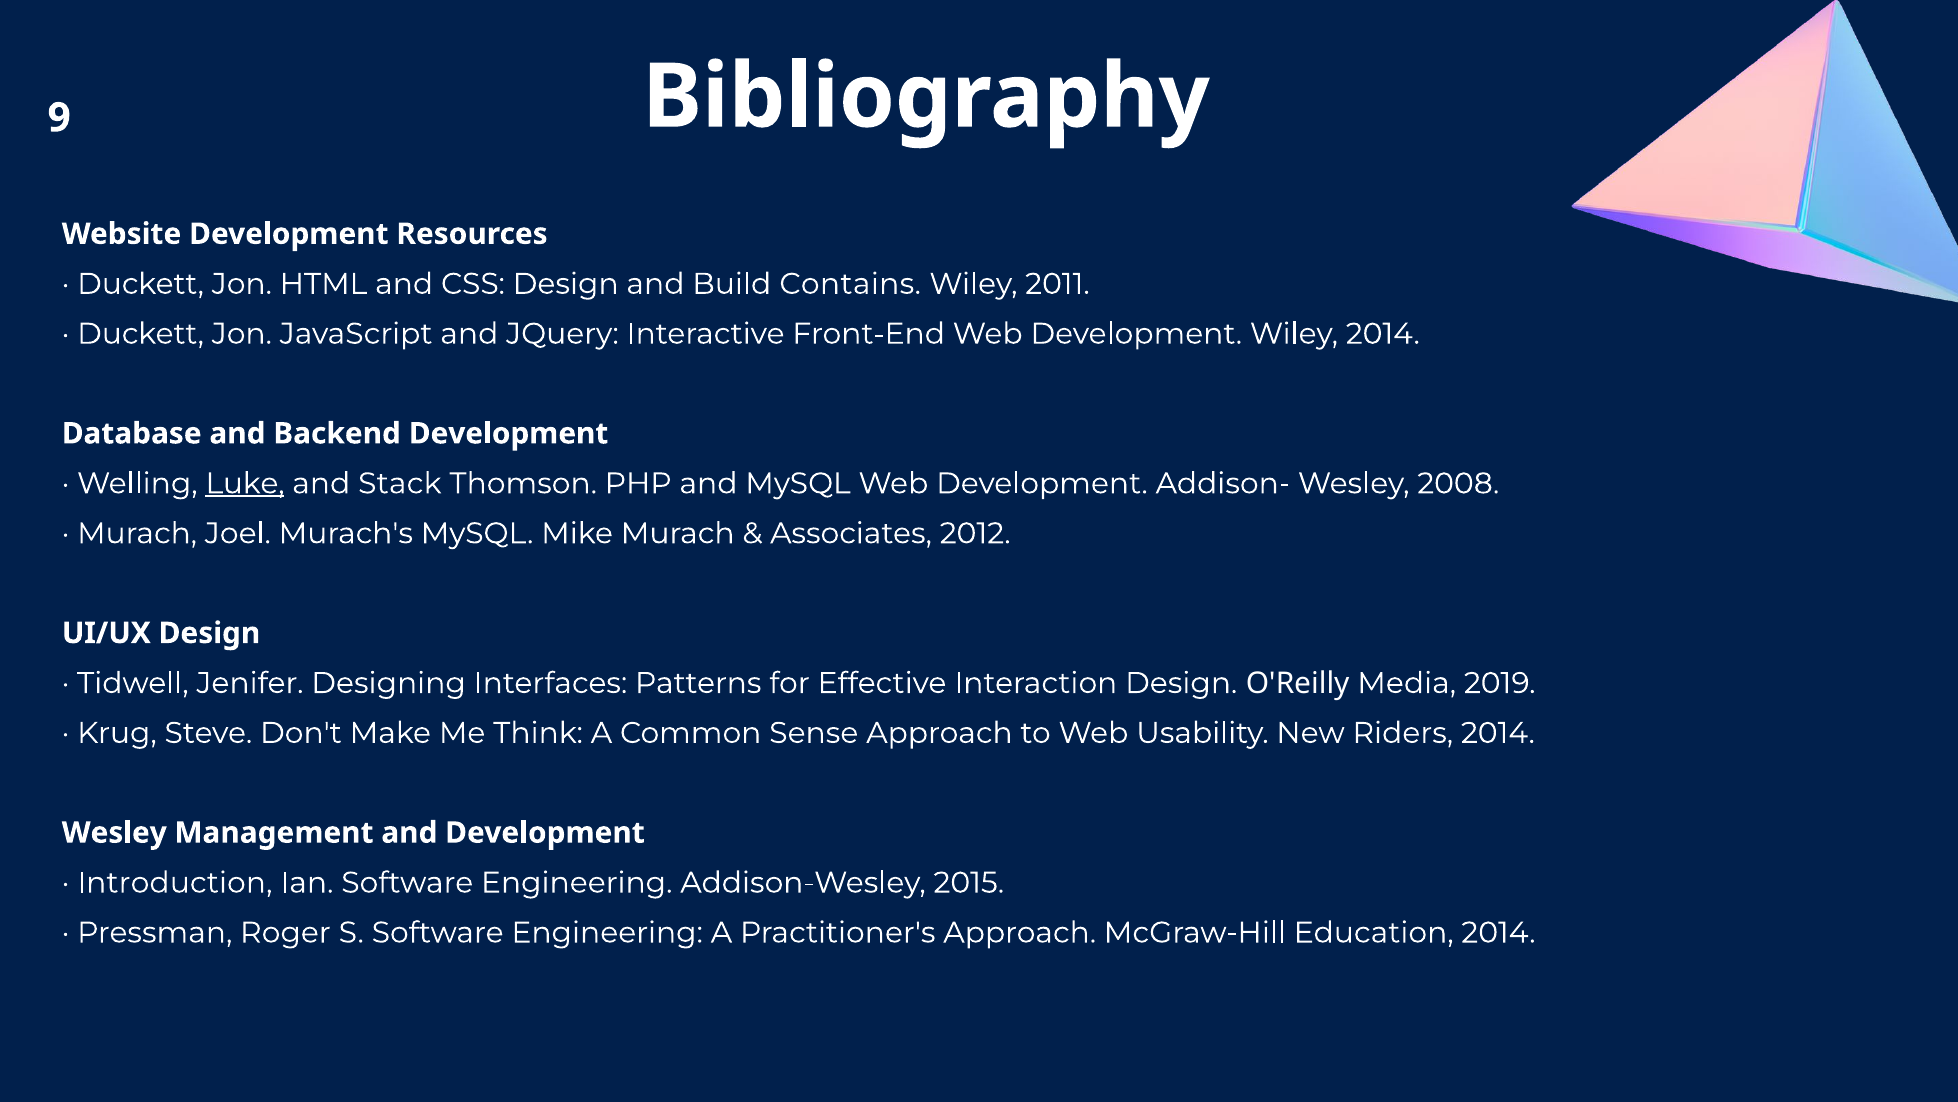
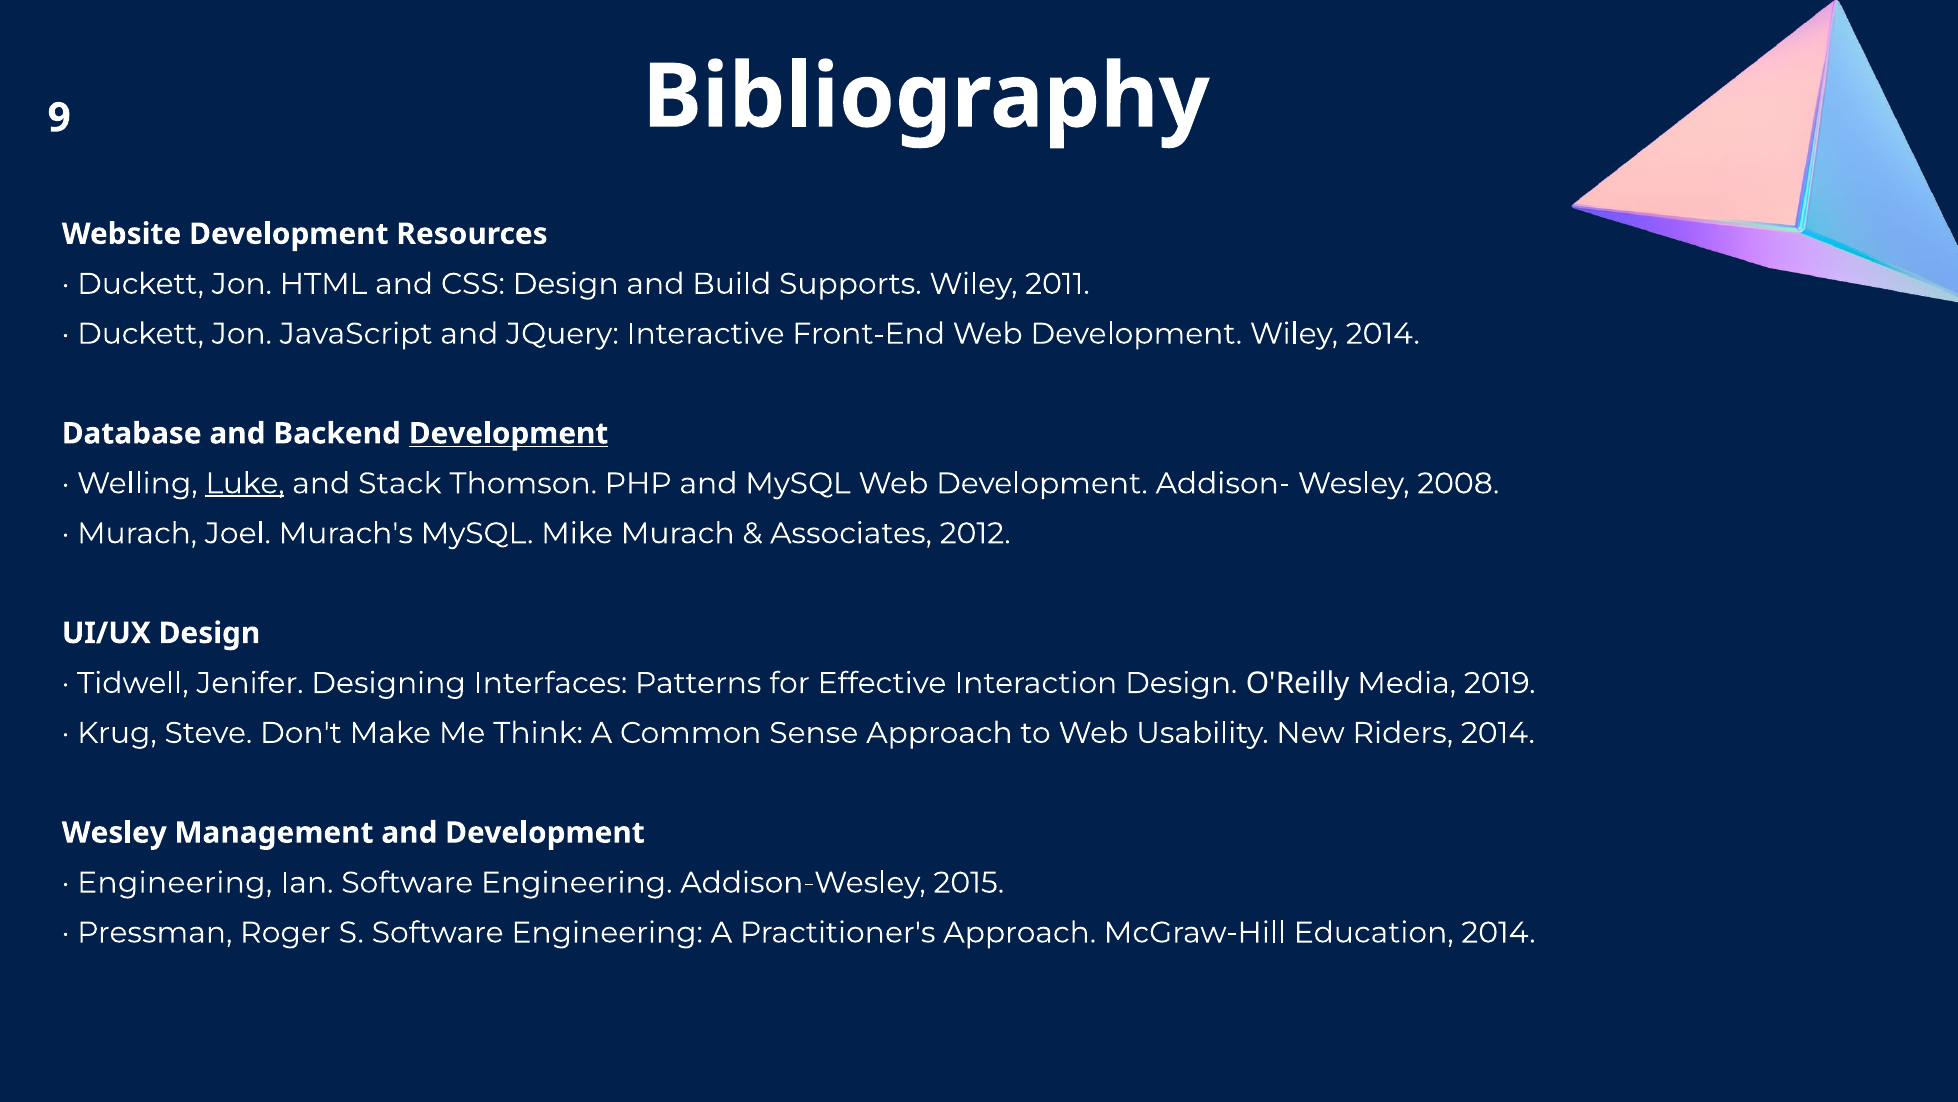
Contains: Contains -> Supports (850, 284)
Development underline: none -> present (509, 433)
Introduction: Introduction -> Engineering (175, 882)
